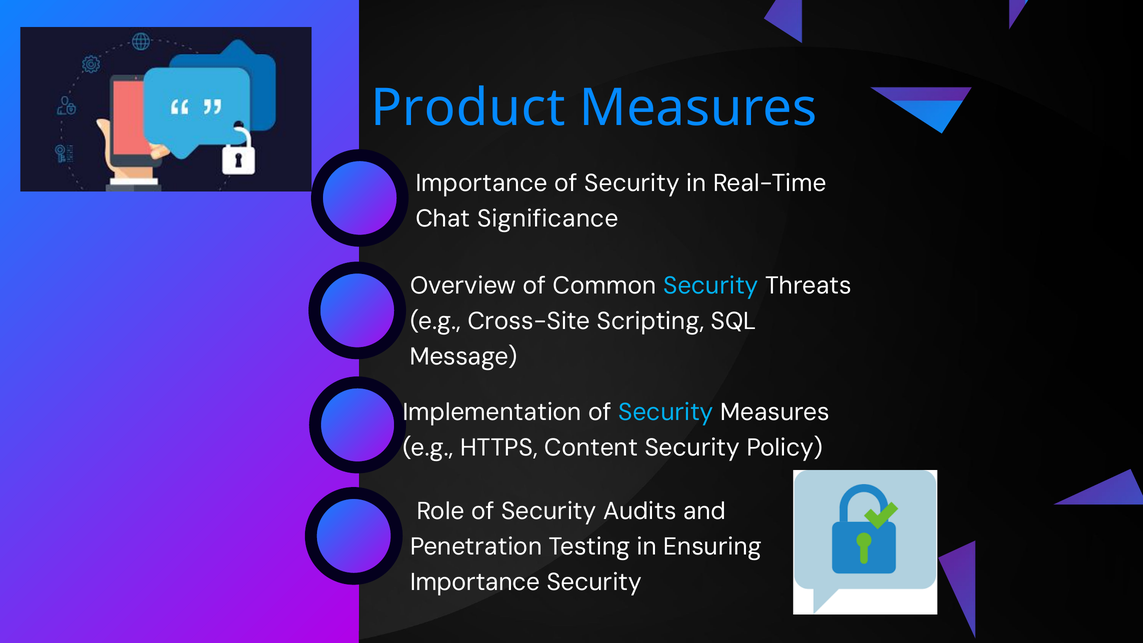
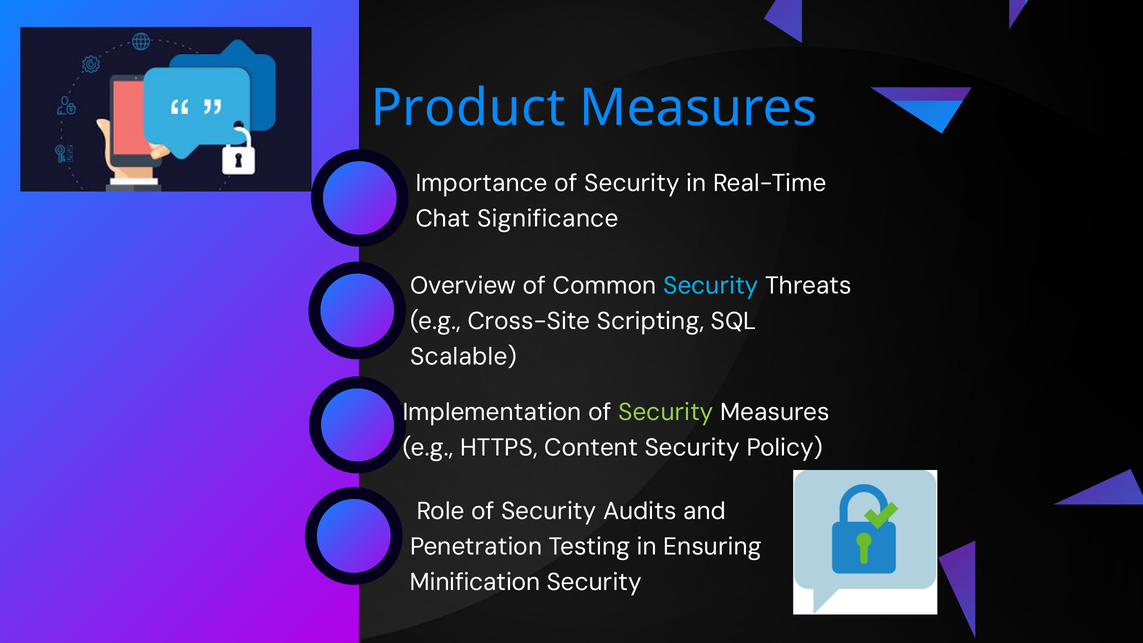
Message: Message -> Scalable (464, 357)
Security colour: light blue -> light green (666, 412)
Importance: Importance -> Minification (475, 582)
